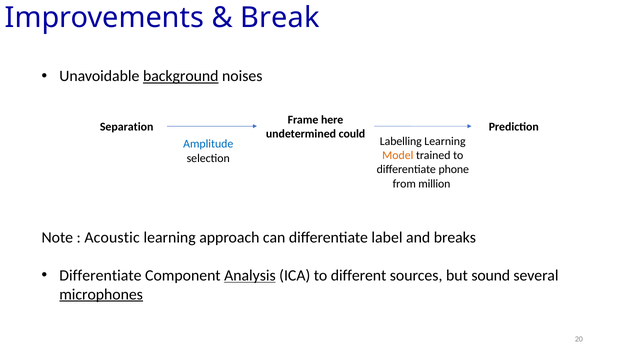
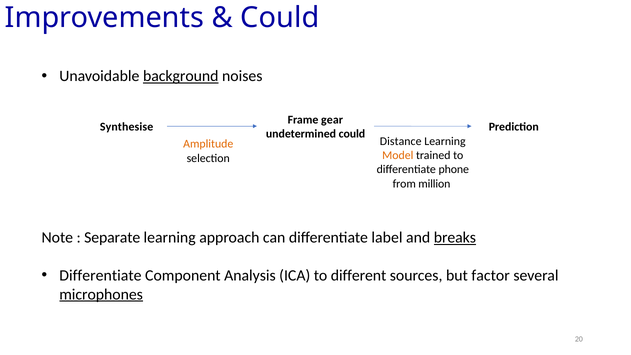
Break: Break -> Could (280, 18)
here: here -> gear (332, 120)
Separation: Separation -> Synthesise (127, 127)
Labelling: Labelling -> Distance (401, 141)
Amplitude colour: blue -> orange (208, 144)
Acoustic: Acoustic -> Separate (112, 238)
breaks underline: none -> present (455, 238)
Analysis underline: present -> none (250, 275)
sound: sound -> factor (491, 275)
